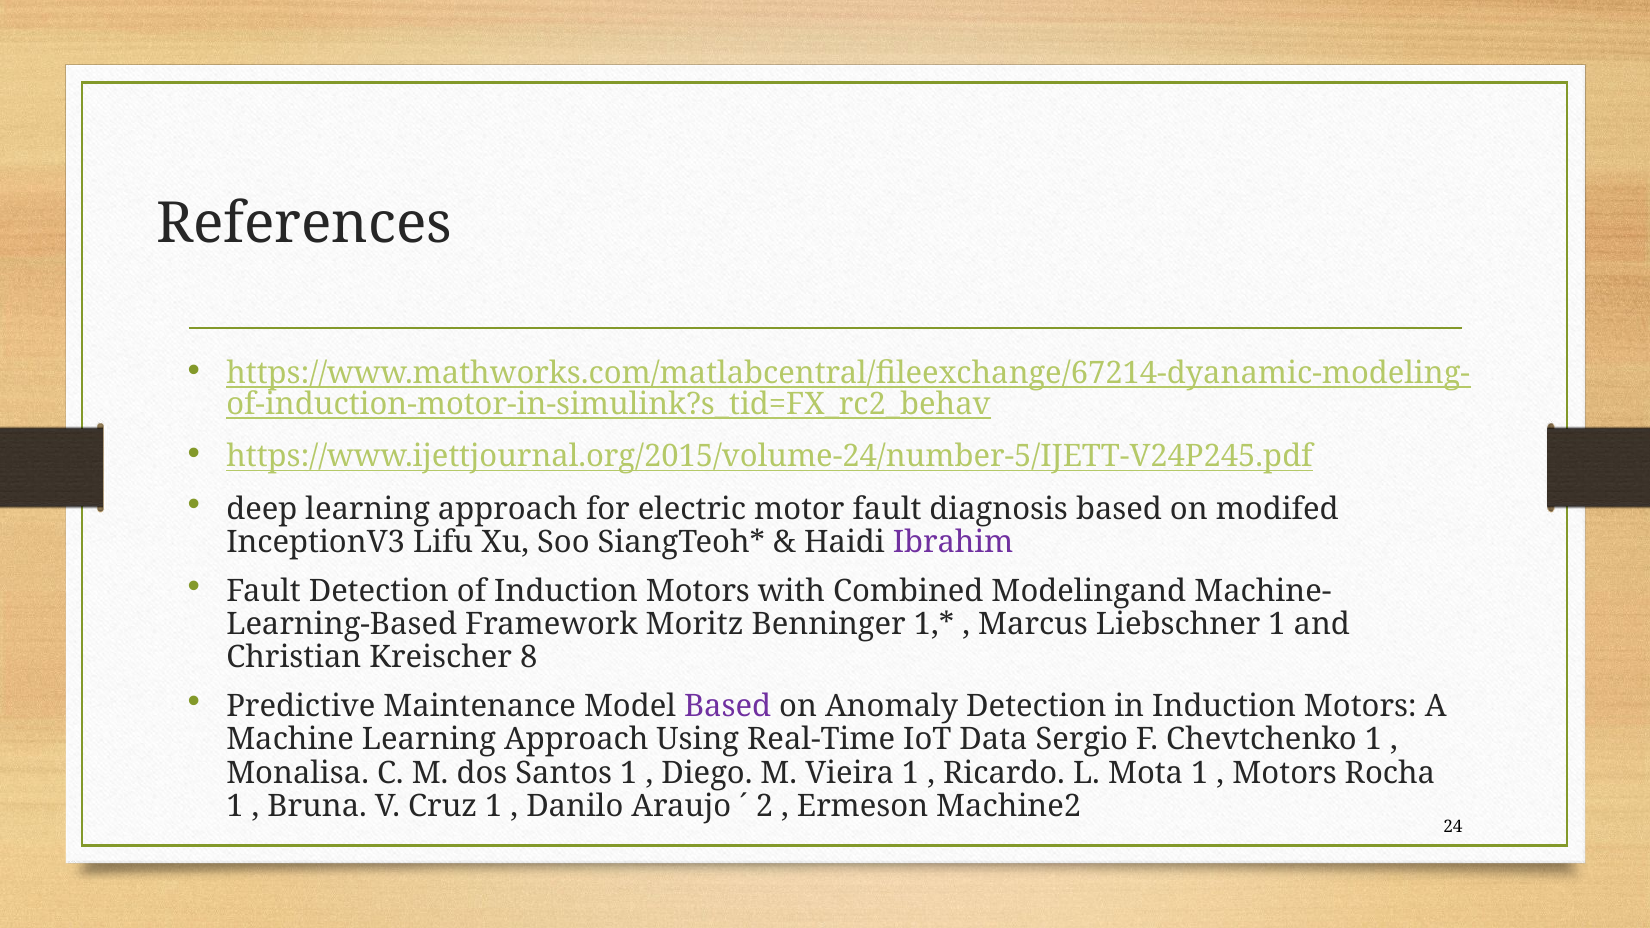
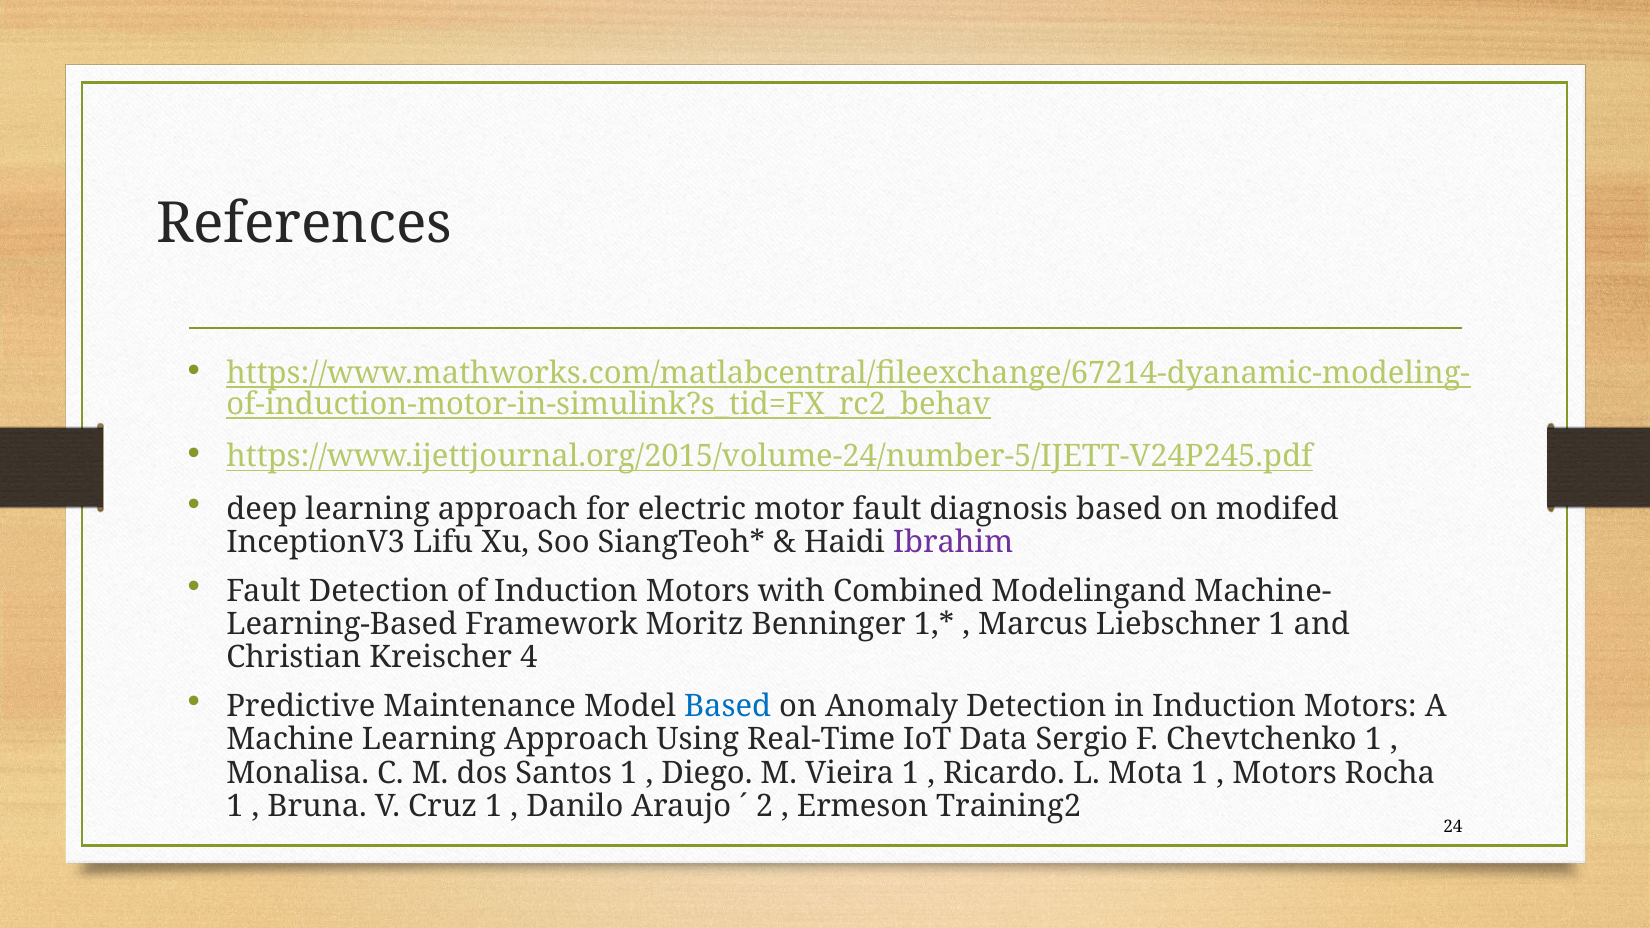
8: 8 -> 4 (529, 658)
Based colour: purple -> blue (728, 706)
Machine2: Machine2 -> Training2 (1009, 806)
